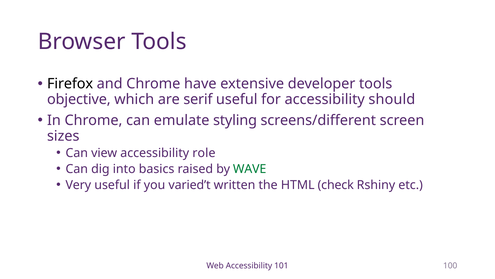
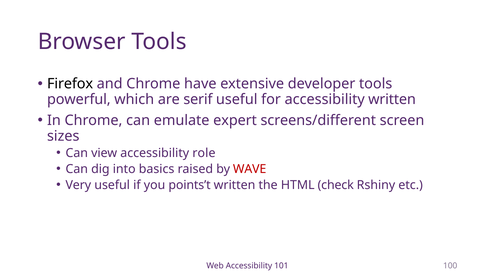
objective: objective -> powerful (79, 99)
accessibility should: should -> written (392, 99)
styling: styling -> expert (235, 120)
WAVE colour: green -> red (250, 169)
varied’t: varied’t -> points’t (190, 185)
